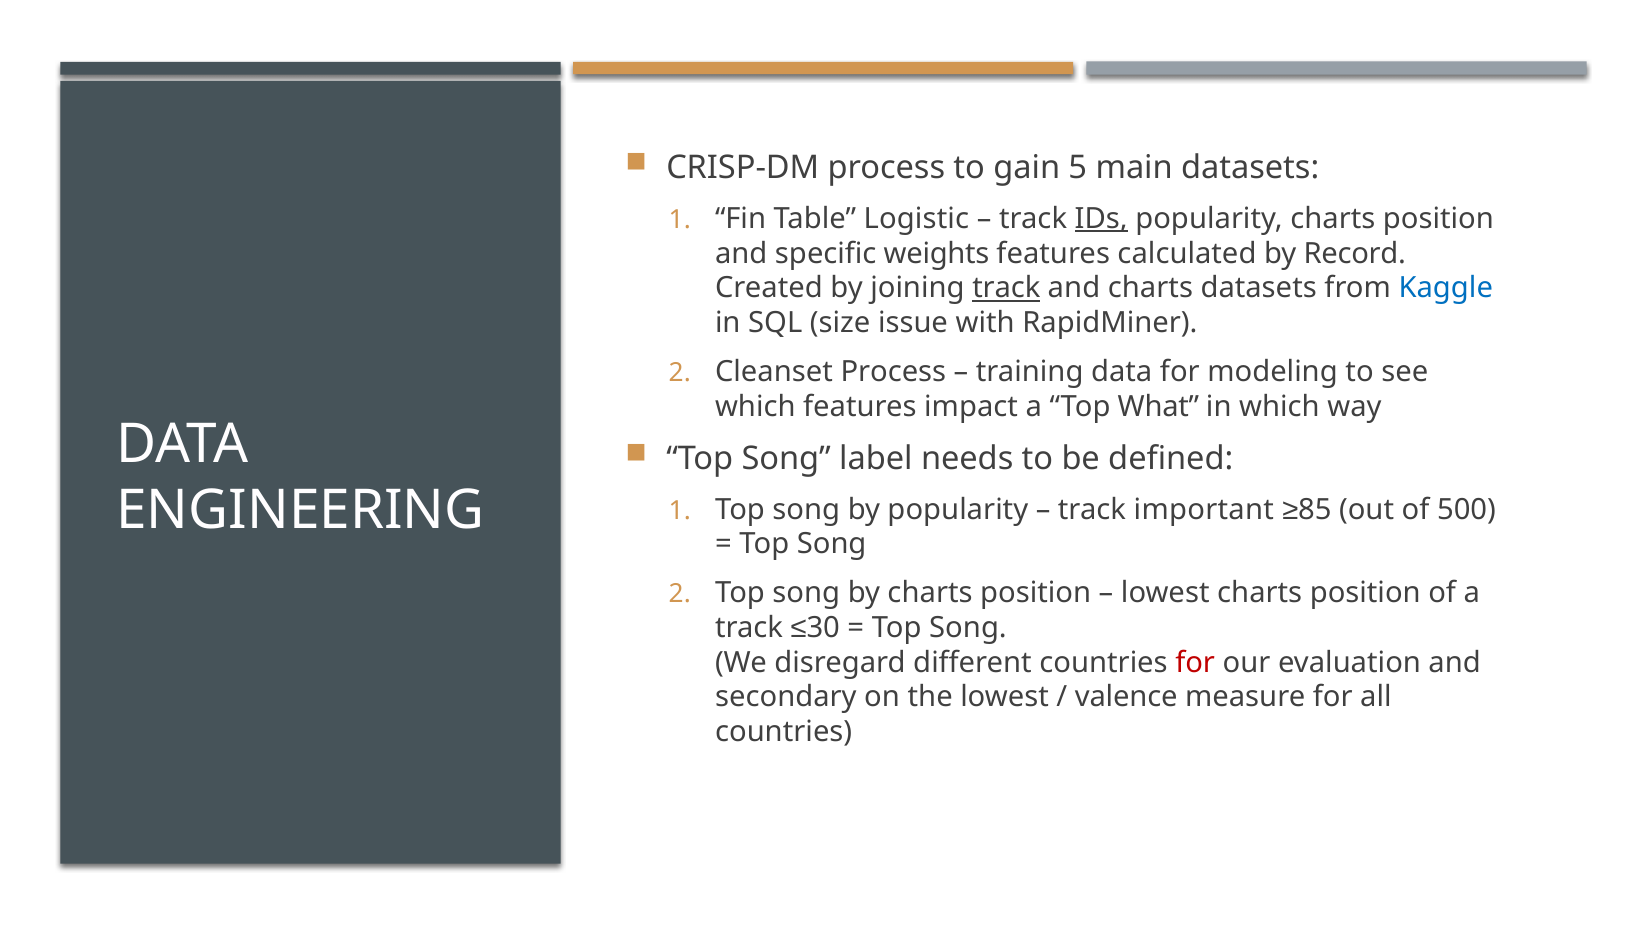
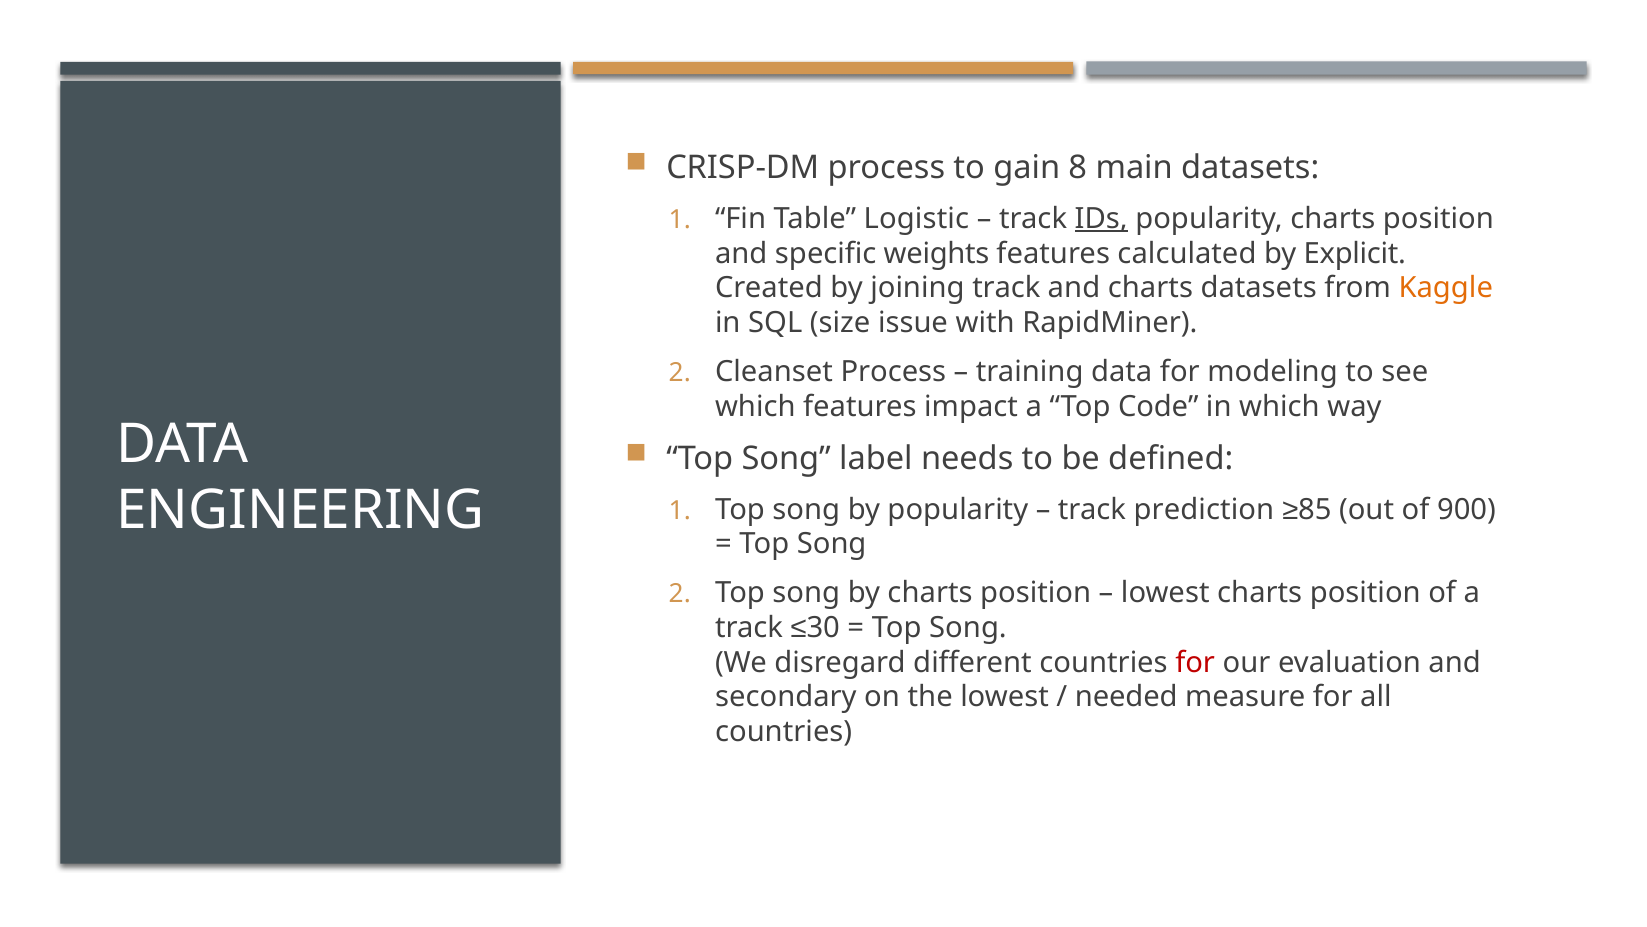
5: 5 -> 8 (1078, 168)
Record: Record -> Explicit (1355, 253)
track underline: present -> none (1006, 288)
Kaggle colour: blue -> orange (1446, 288)
What: What -> Code (1158, 406)
important: important -> prediction (1204, 509)
500: 500 -> 900 (1466, 509)
valence: valence -> needed (1126, 697)
